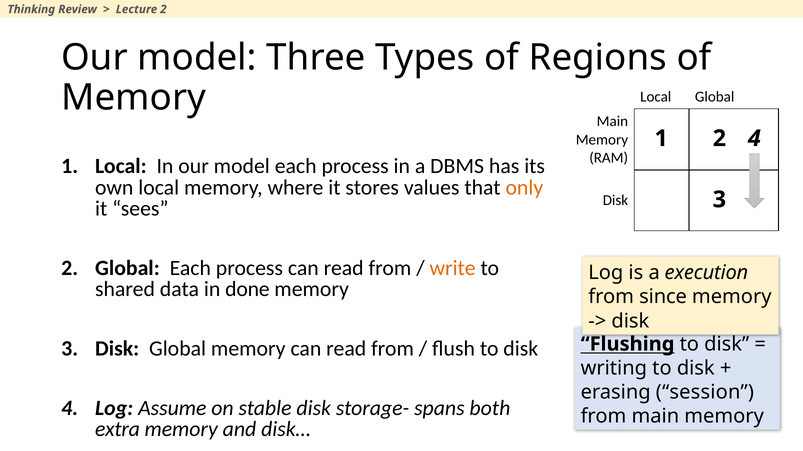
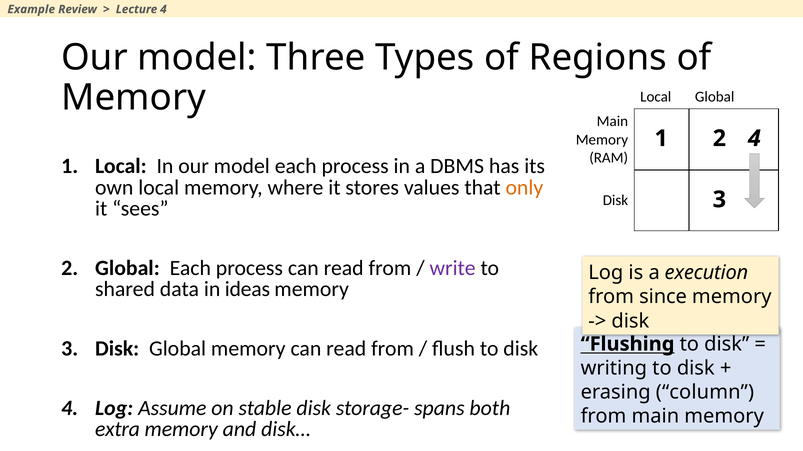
Thinking: Thinking -> Example (31, 9)
Lecture 2: 2 -> 4 (163, 9)
write colour: orange -> purple (453, 268)
done: done -> ideas (247, 290)
session: session -> column (705, 393)
